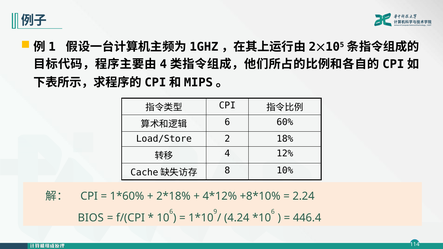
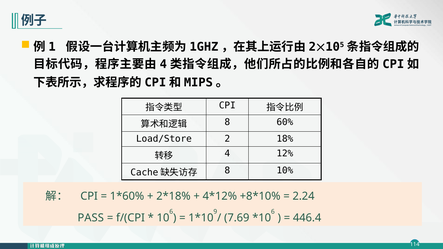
6: 6 -> 8 (227, 122)
BIOS: BIOS -> PASS (91, 218)
4.24: 4.24 -> 7.69 (237, 218)
